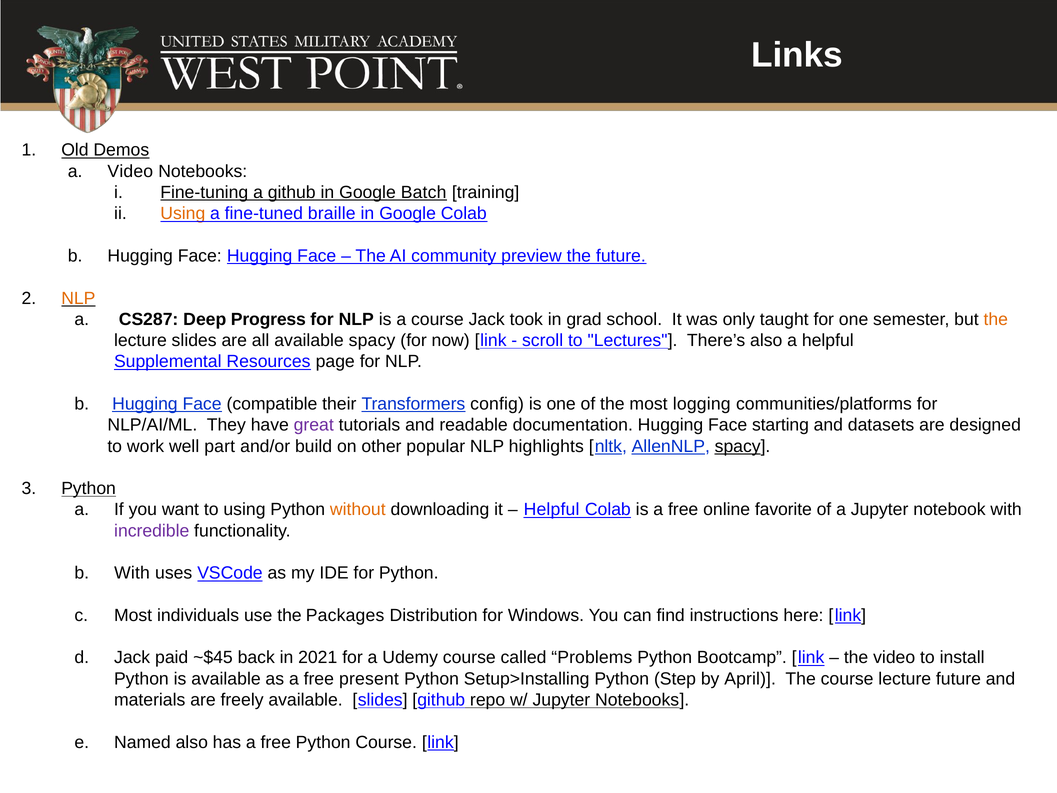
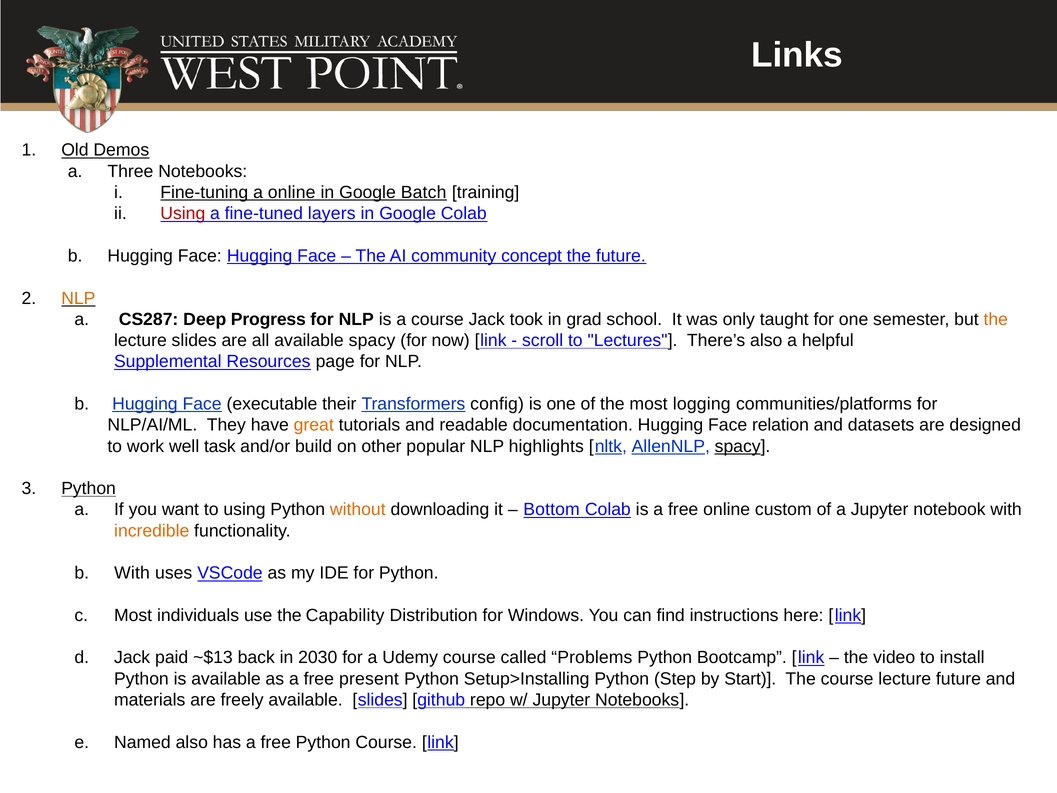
a Video: Video -> Three (130, 171)
a github: github -> online (292, 192)
Using colour: orange -> red (183, 214)
braille: braille -> layers (332, 214)
preview: preview -> concept (532, 256)
compatible: compatible -> executable (272, 404)
great colour: purple -> orange (314, 425)
starting: starting -> relation (780, 425)
part: part -> task (220, 446)
Helpful: Helpful -> Bottom (552, 509)
favorite: favorite -> custom (783, 509)
incredible colour: purple -> orange (152, 531)
Packages: Packages -> Capability (345, 615)
~$45: ~$45 -> ~$13 (213, 657)
2021: 2021 -> 2030 (318, 657)
April: April -> Start (750, 679)
